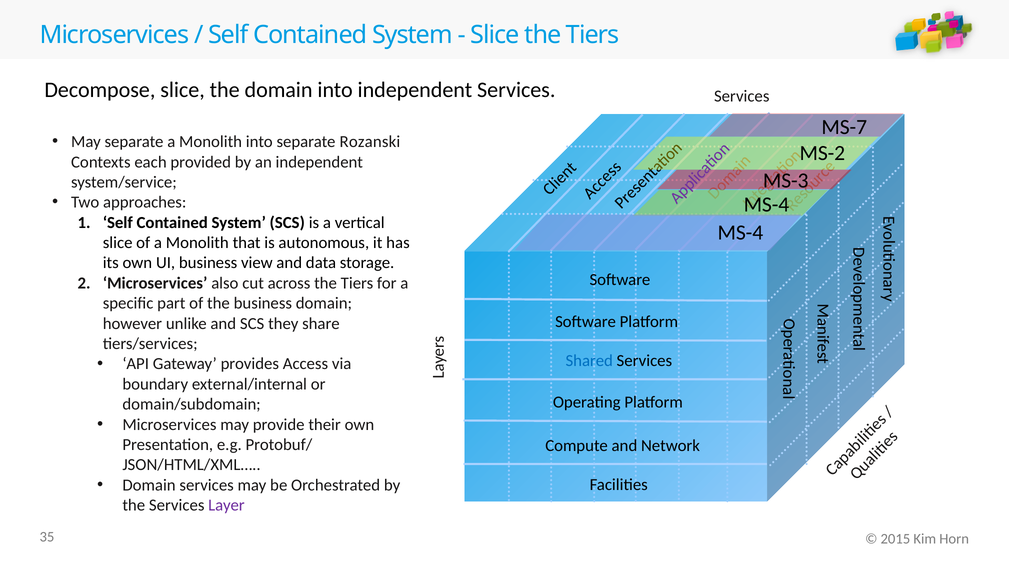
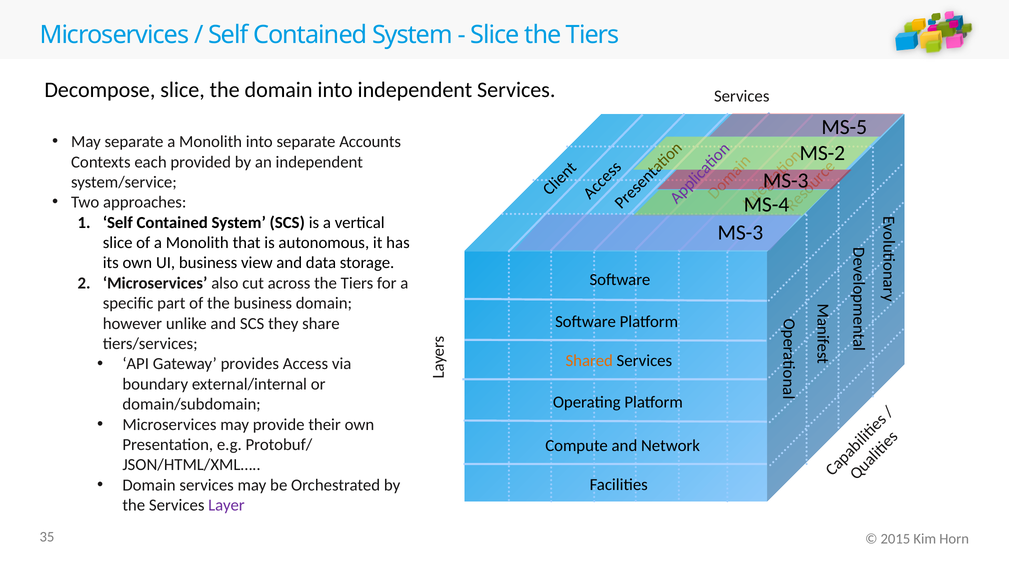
MS-7: MS-7 -> MS-5 (844, 127)
Rozanski: Rozanski -> Accounts (370, 142)
MS-4: MS-4 -> MS-3 (740, 233)
Shared colour: blue -> orange (589, 361)
